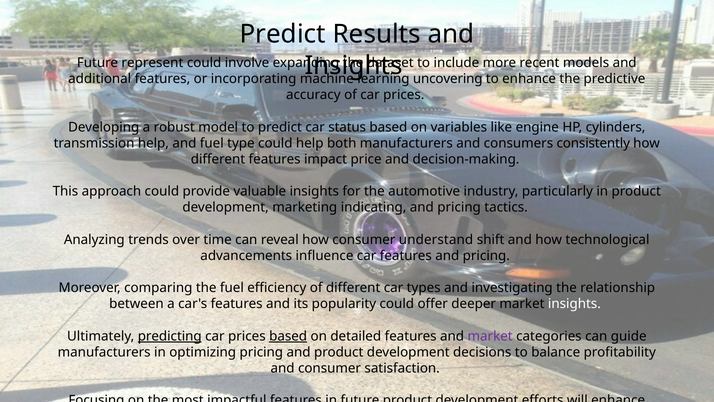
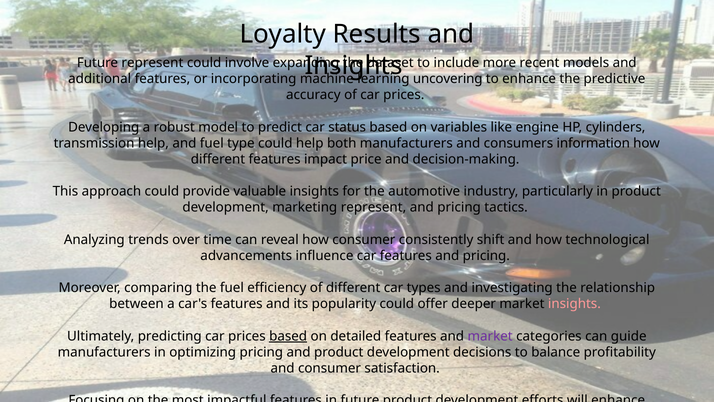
Predict: Predict -> Loyalty (283, 34)
consistently: consistently -> information (593, 143)
marketing indicating: indicating -> represent (374, 207)
understand: understand -> consistently (436, 240)
insights colour: white -> pink (574, 304)
predicting underline: present -> none (170, 336)
